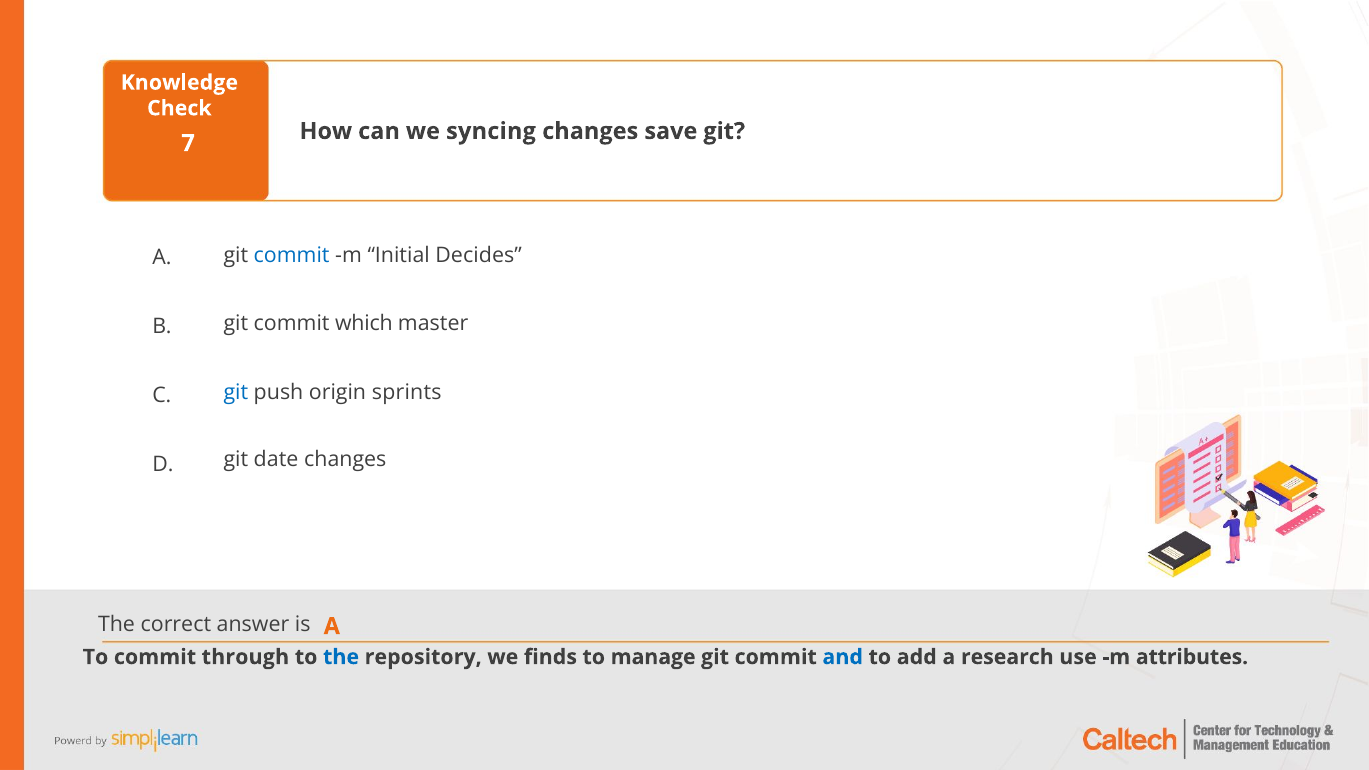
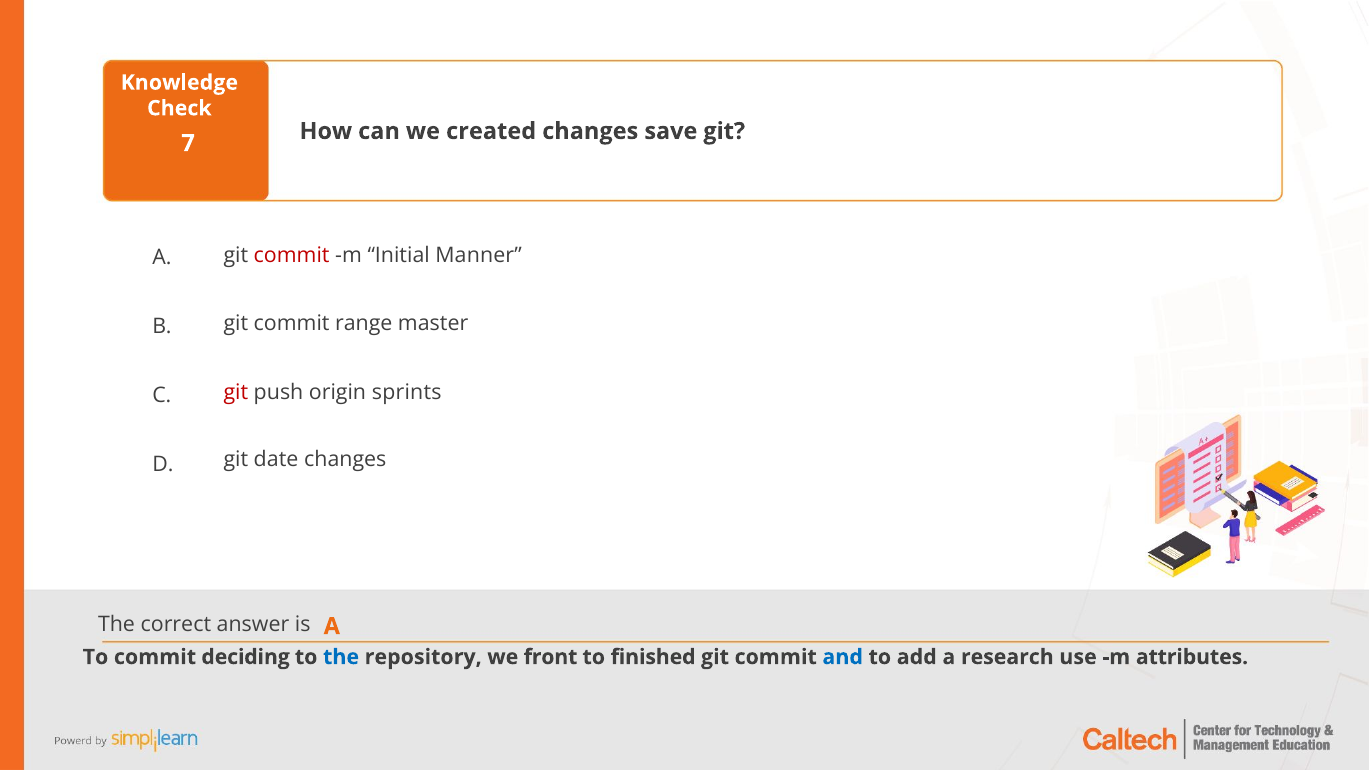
syncing: syncing -> created (491, 131)
commit colour: blue -> red (292, 255)
Decides: Decides -> Manner (479, 255)
which: which -> range (364, 324)
git colour: blue -> red (236, 392)
through: through -> deciding (246, 657)
finds: finds -> front (551, 657)
manage: manage -> finished (653, 657)
